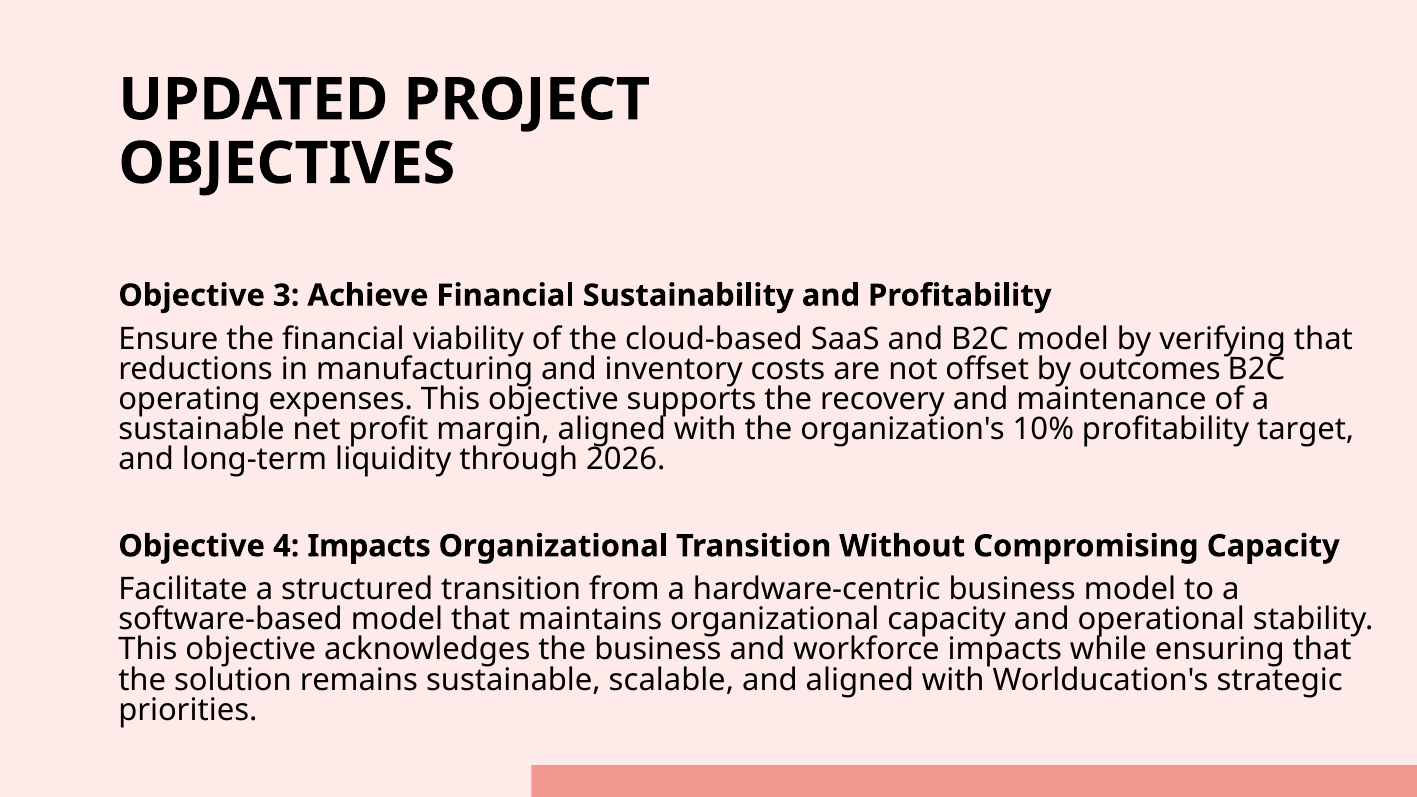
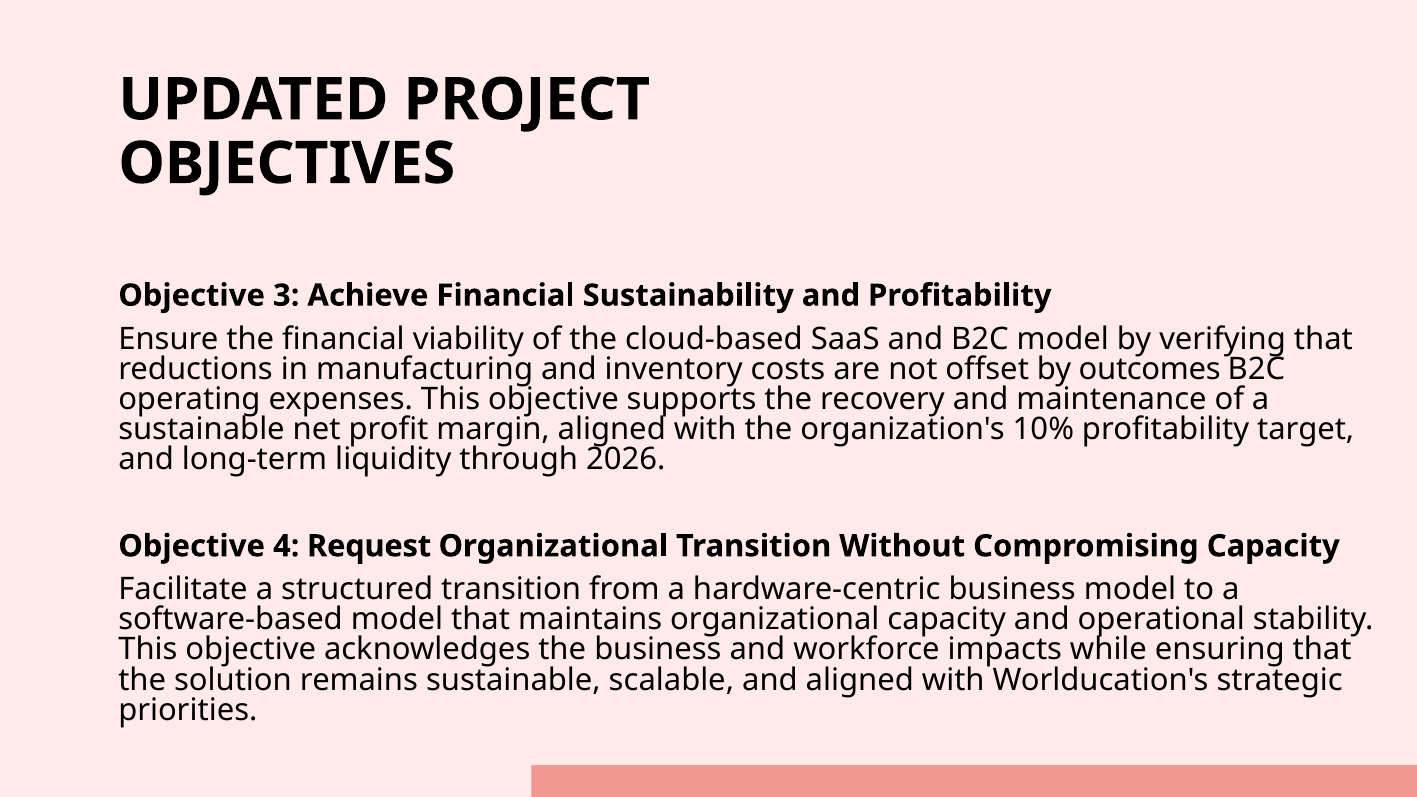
4 Impacts: Impacts -> Request (369, 546)
